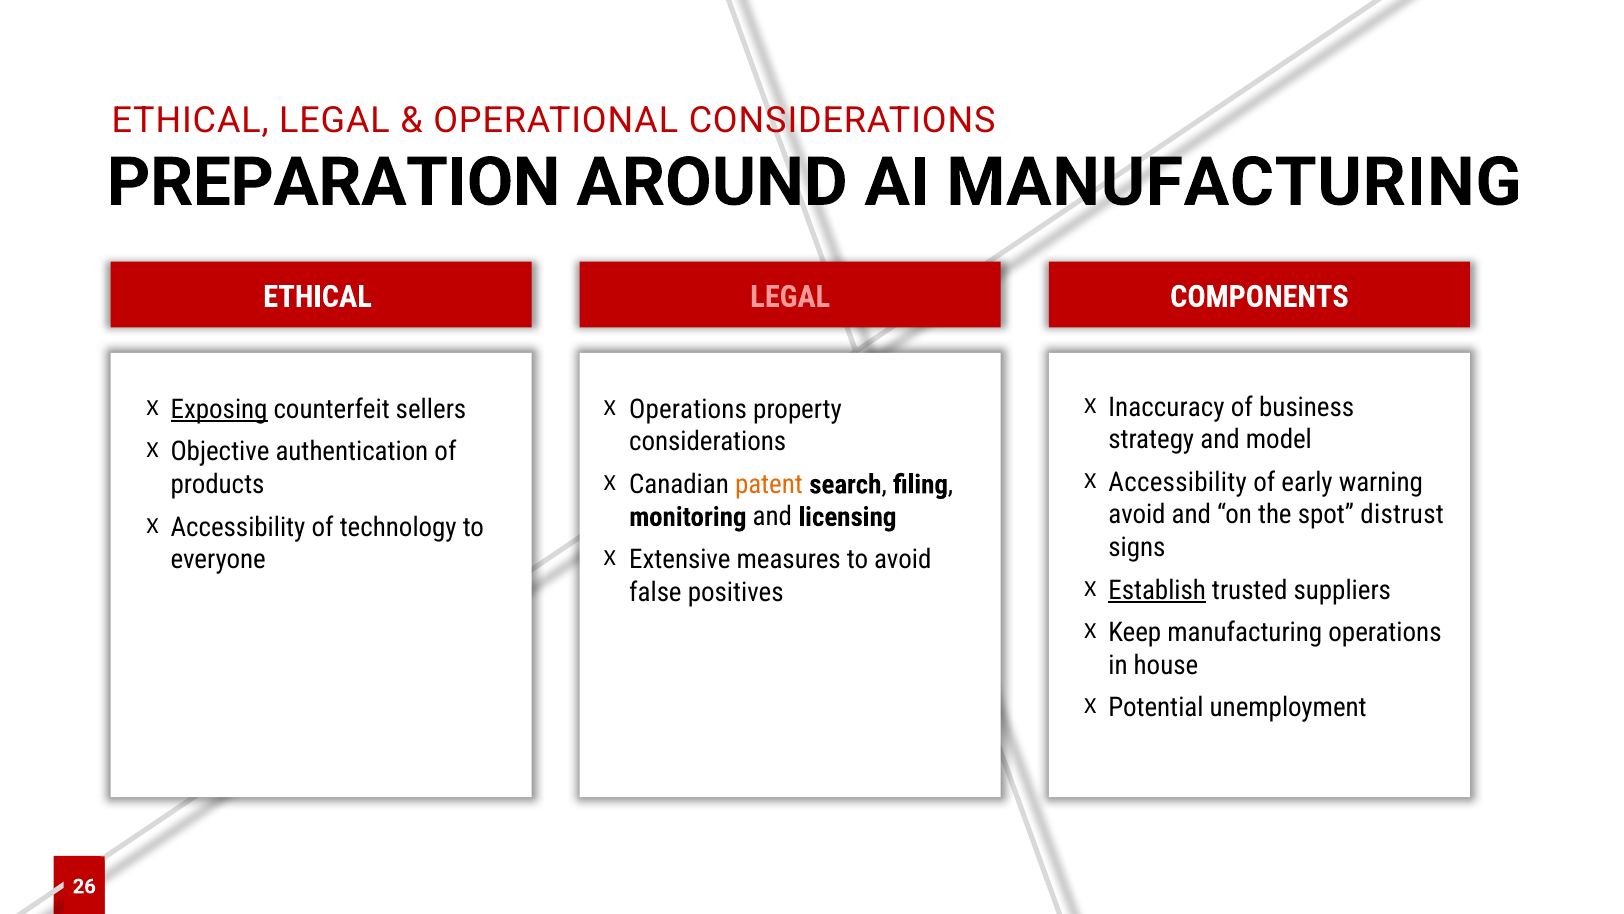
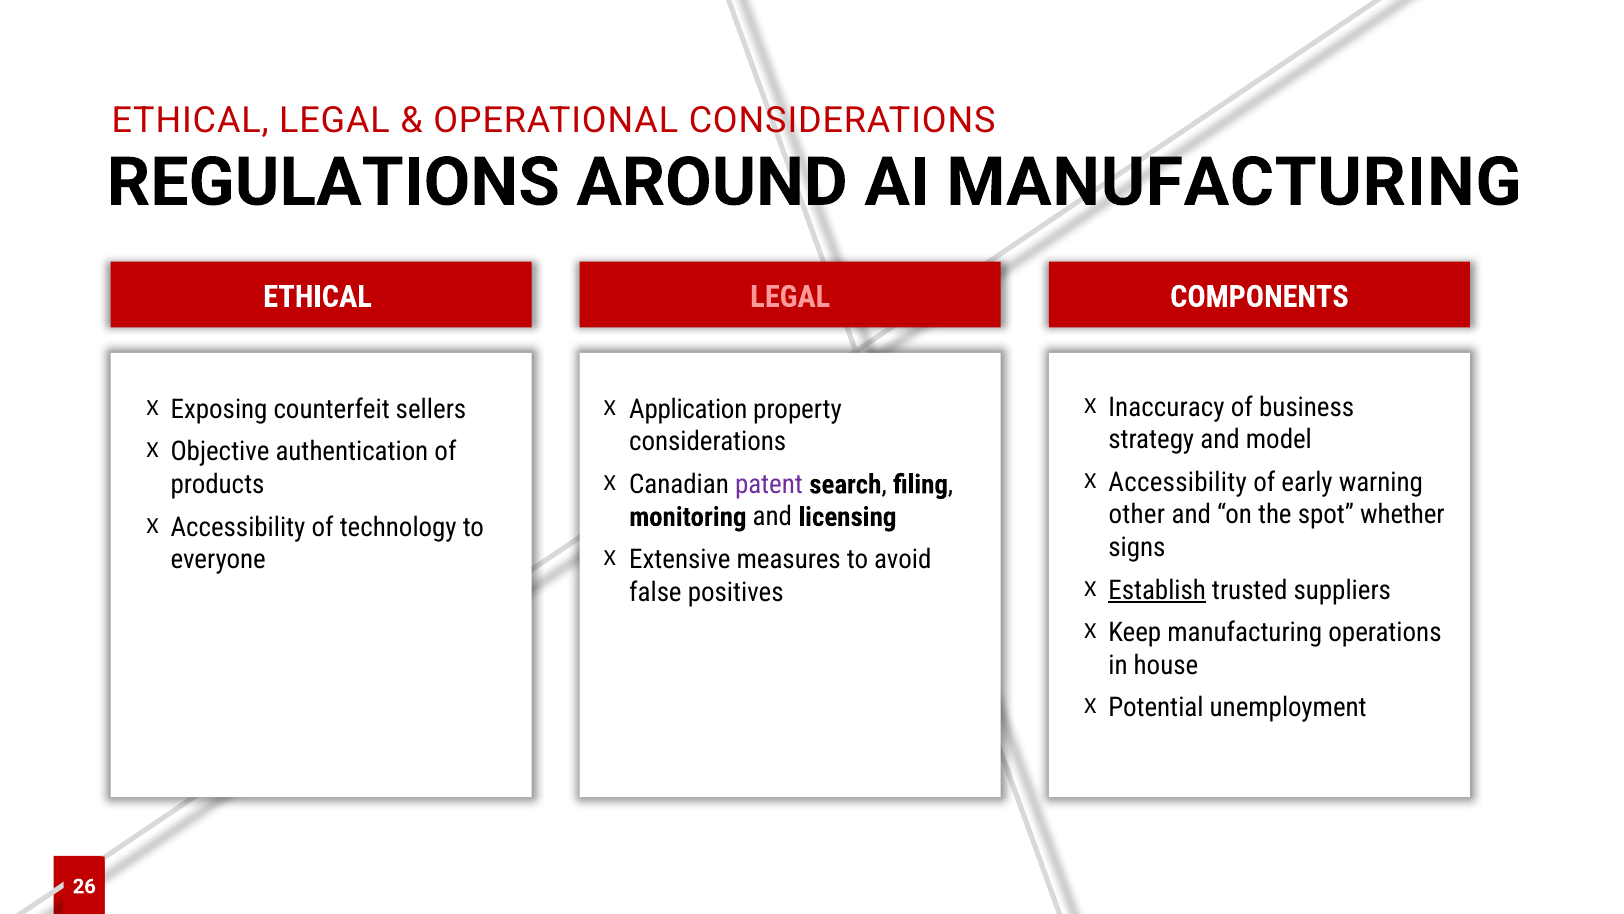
PREPARATION: PREPARATION -> REGULATIONS (333, 182)
Exposing underline: present -> none (219, 409)
Operations: Operations -> Application (688, 409)
patent colour: orange -> purple (769, 484)
avoid: avoid -> other (1137, 515)
distrust: distrust -> whether (1402, 515)
